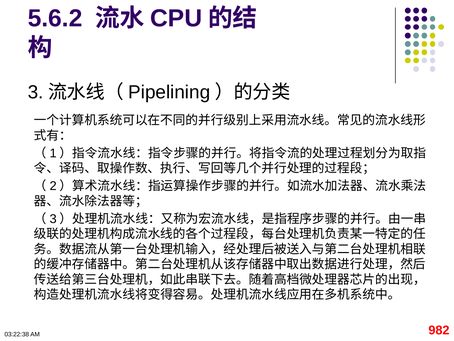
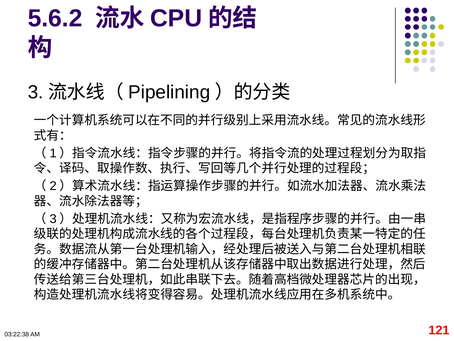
982: 982 -> 121 (439, 330)
